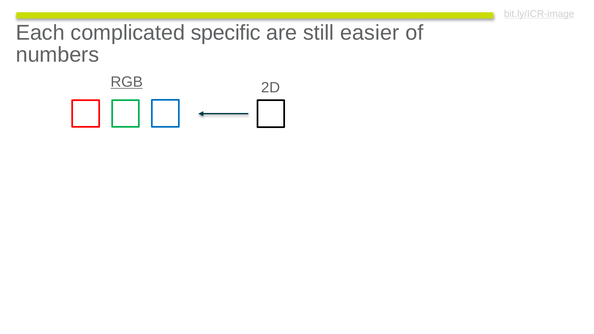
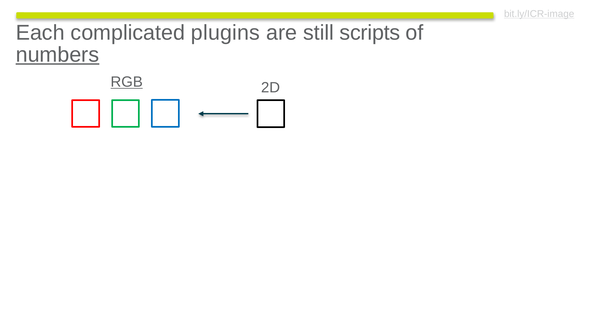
specific: specific -> plugins (225, 33)
easier: easier -> scripts (370, 33)
numbers underline: none -> present (57, 55)
